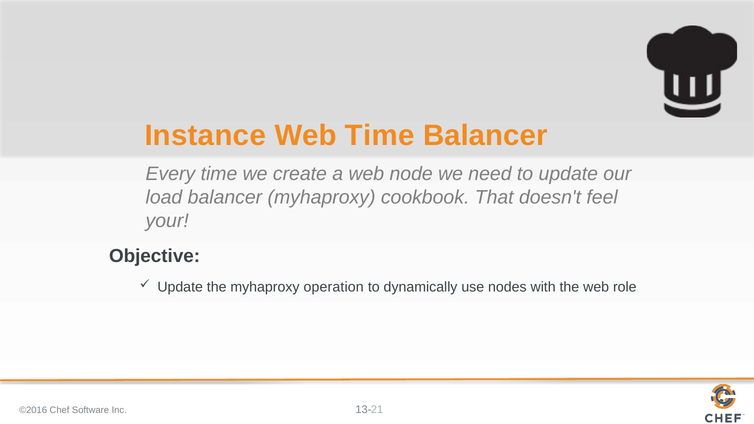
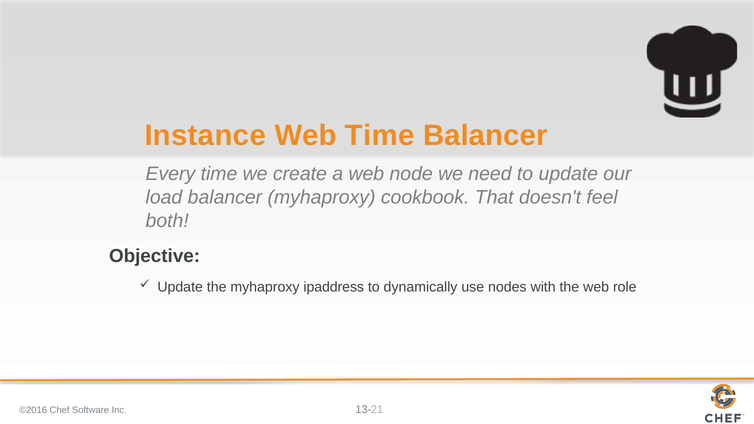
your: your -> both (167, 221)
operation: operation -> ipaddress (334, 287)
